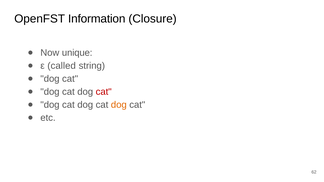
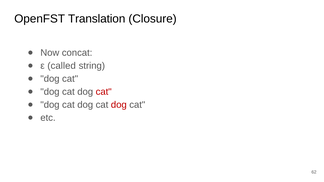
Information: Information -> Translation (97, 19)
unique: unique -> concat (77, 53)
dog colour: orange -> red (119, 105)
